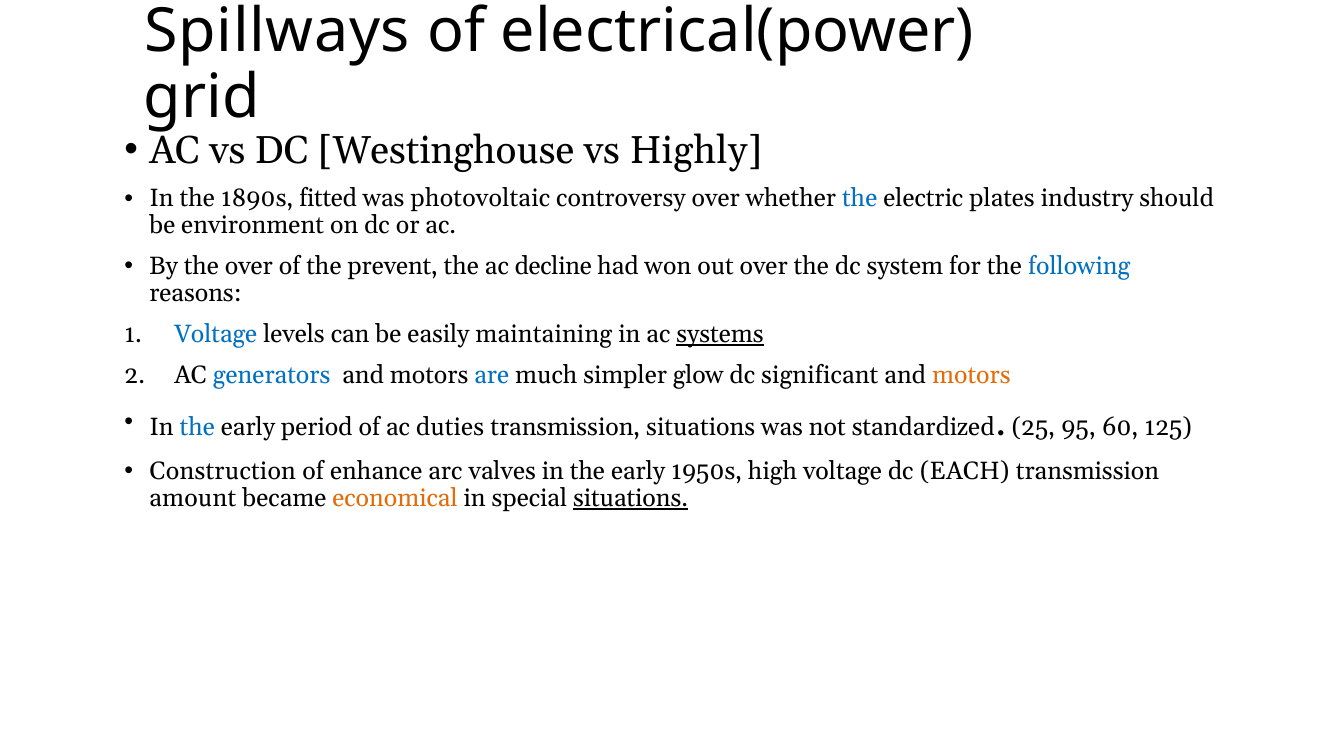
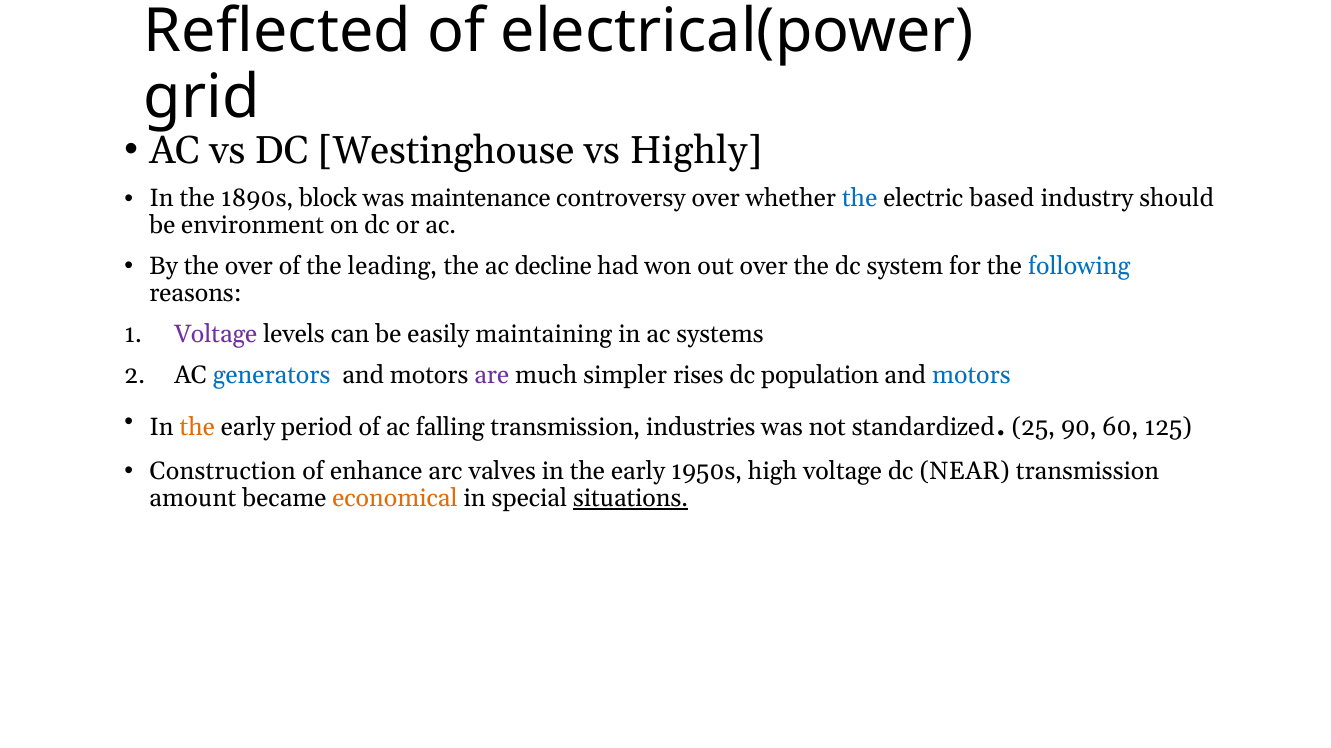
Spillways: Spillways -> Reflected (278, 32)
fitted: fitted -> block (328, 199)
photovoltaic: photovoltaic -> maintenance (481, 199)
plates: plates -> based (1002, 199)
prevent: prevent -> leading (393, 267)
Voltage colour: blue -> purple (216, 335)
systems underline: present -> none (720, 335)
are colour: blue -> purple (492, 375)
glow: glow -> rises (698, 375)
significant: significant -> population (820, 375)
motors colour: orange -> blue (971, 375)
the colour: blue -> orange (197, 428)
duties: duties -> falling (450, 428)
transmission situations: situations -> industries (701, 428)
95: 95 -> 90 (1079, 428)
EACH: EACH -> NEAR (965, 472)
